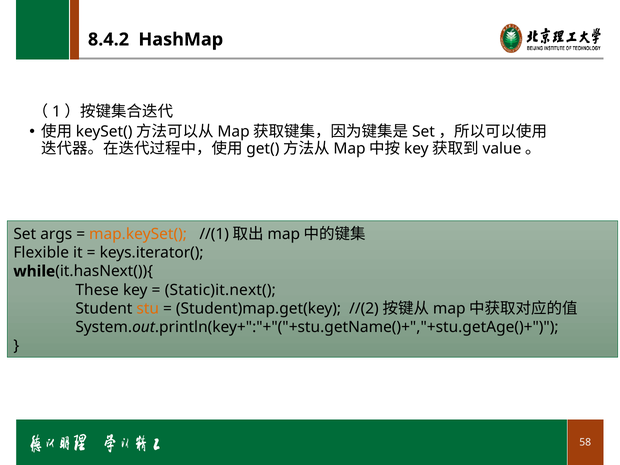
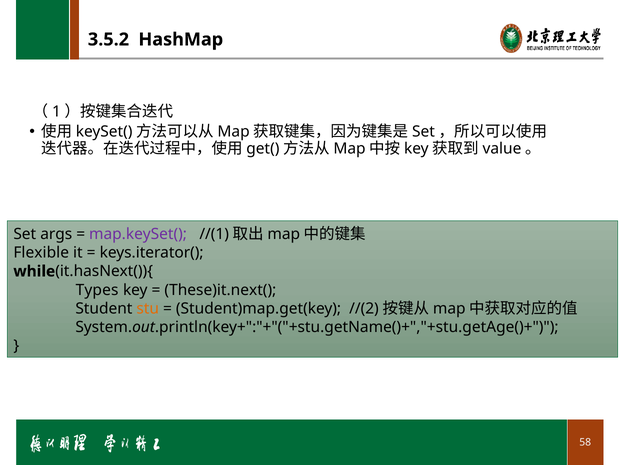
8.4.2: 8.4.2 -> 3.5.2 (108, 39)
map.keySet( colour: orange -> purple (138, 234)
These: These -> Types (97, 290)
Static)it.next(: Static)it.next( -> These)it.next( (220, 290)
